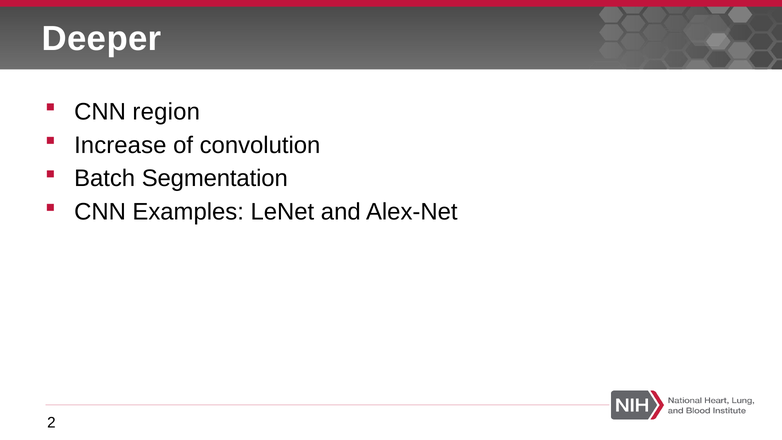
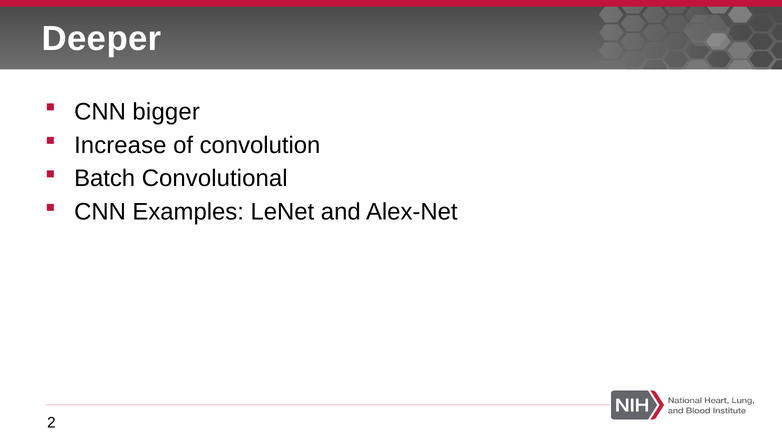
region: region -> bigger (166, 112)
Segmentation: Segmentation -> Convolutional (215, 179)
